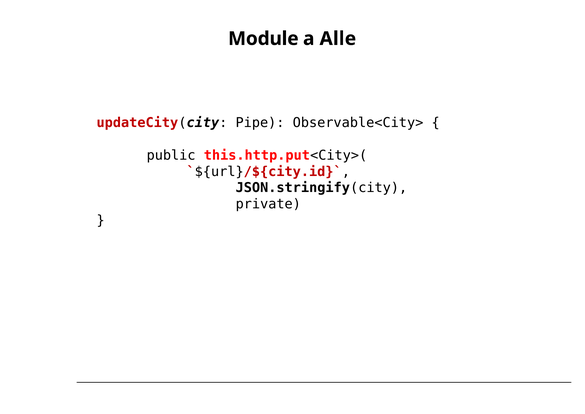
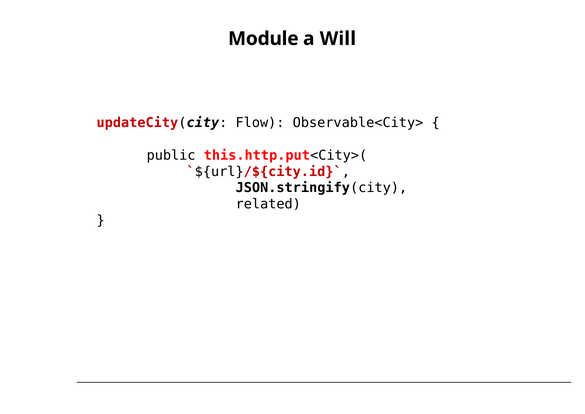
Alle: Alle -> Will (338, 39)
Pipe: Pipe -> Flow (260, 123)
private: private -> related (268, 204)
